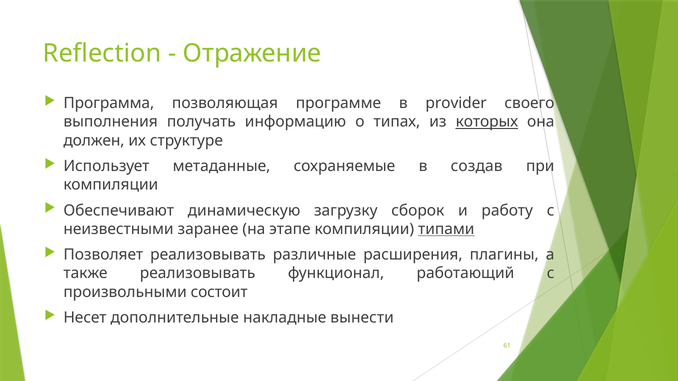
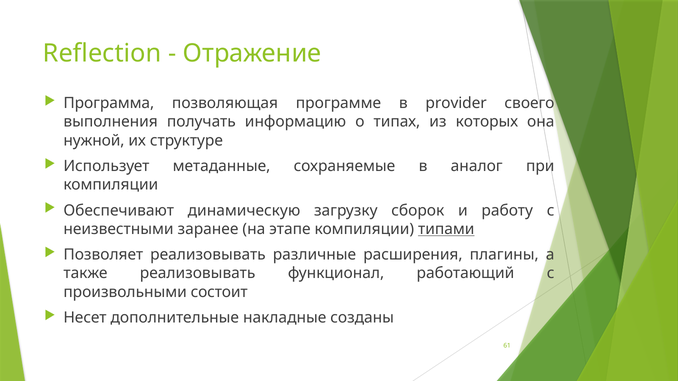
которых underline: present -> none (487, 122)
должен: должен -> нужной (94, 141)
создав: создав -> аналог (477, 166)
вынести: вынести -> созданы (362, 318)
